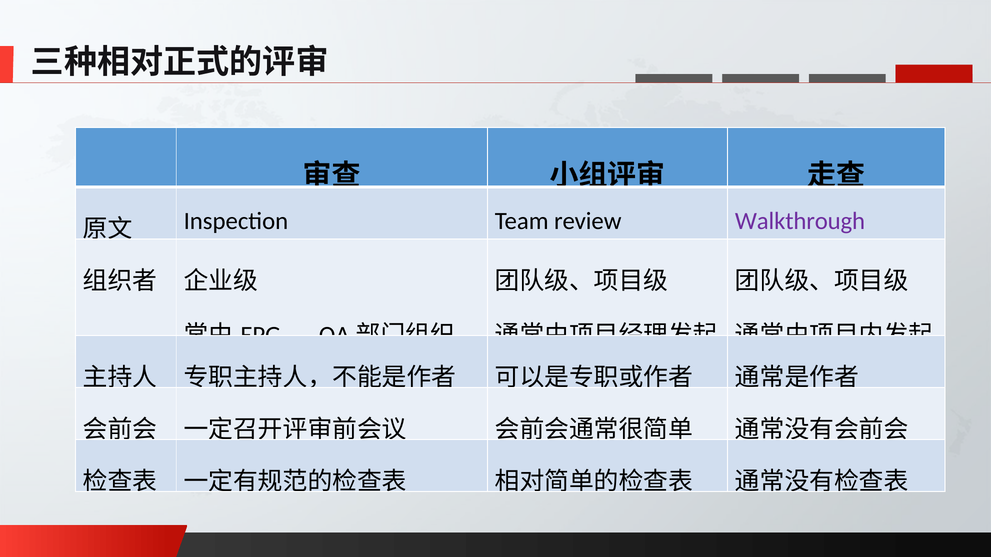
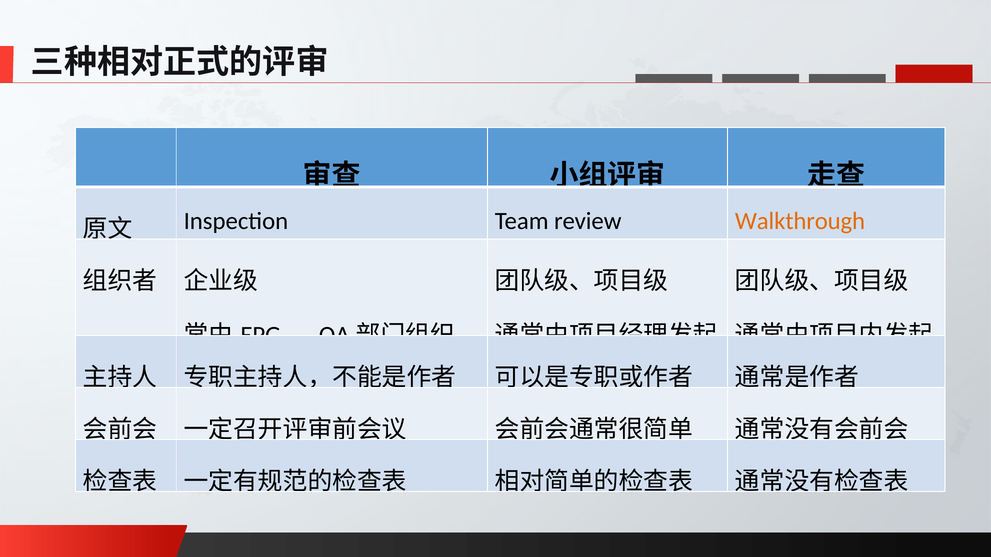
Walkthrough colour: purple -> orange (800, 221)
